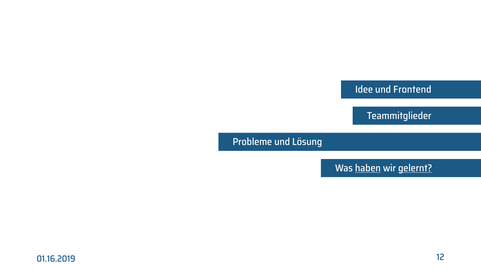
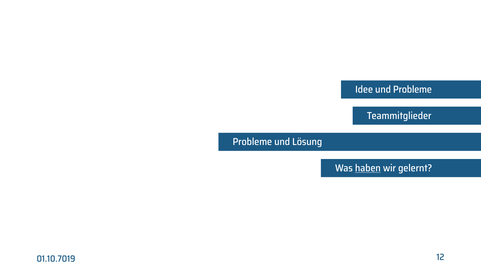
und Frontend: Frontend -> Probleme (412, 89)
gelernt underline: present -> none (415, 168)
01.16.2019: 01.16.2019 -> 01.10.7019 (56, 259)
